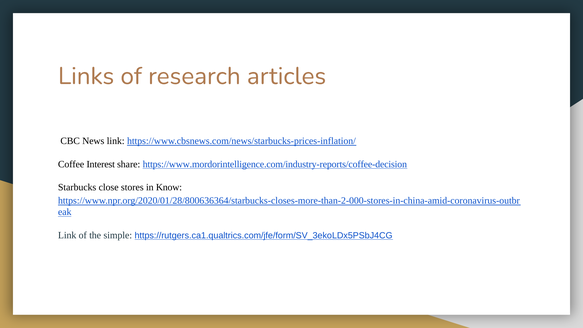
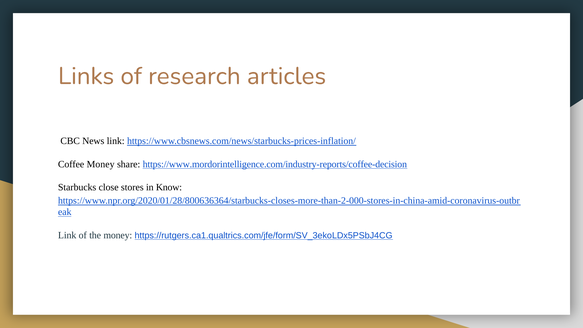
Coffee Interest: Interest -> Money (101, 164)
the simple: simple -> money (118, 235)
